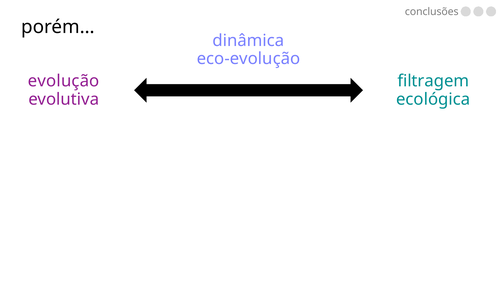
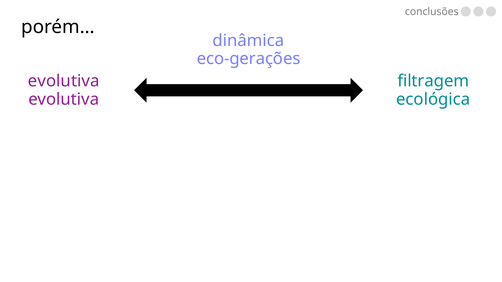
eco-evolução: eco-evolução -> eco-gerações (249, 59)
evolução: evolução -> evolutiva (64, 81)
